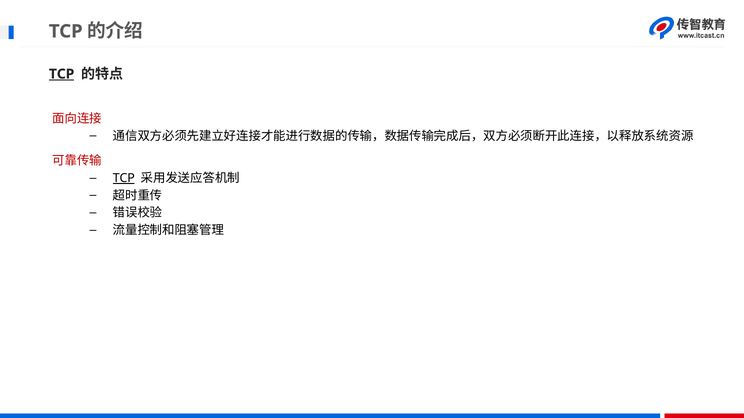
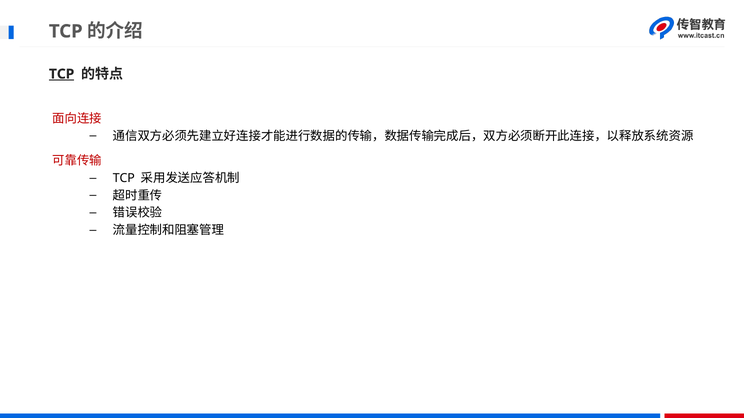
TCP underline: present -> none (124, 178)
